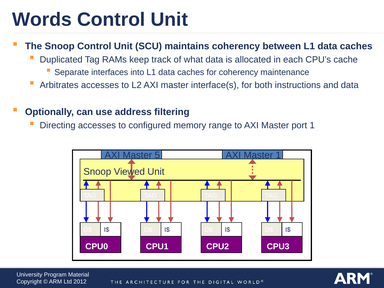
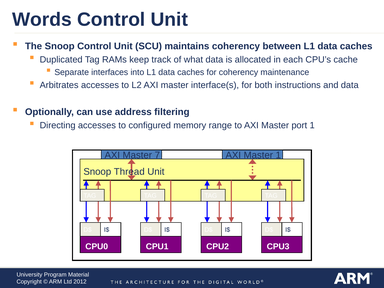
5: 5 -> 7 (157, 155)
Viewed: Viewed -> Thread (129, 172)
